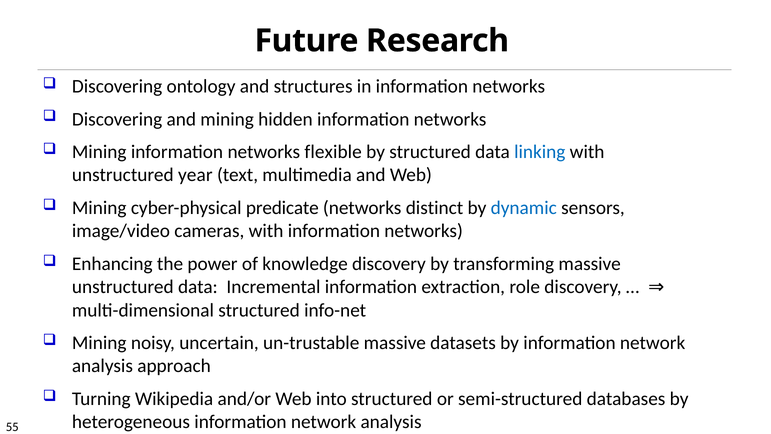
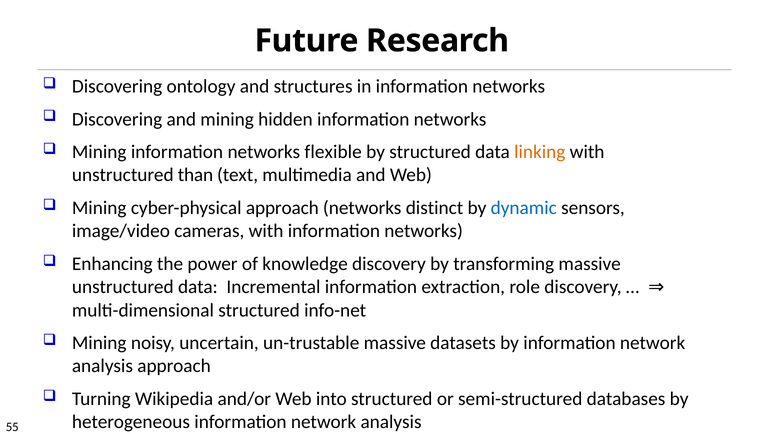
linking colour: blue -> orange (540, 152)
year: year -> than (195, 175)
cyber-physical predicate: predicate -> approach (282, 208)
